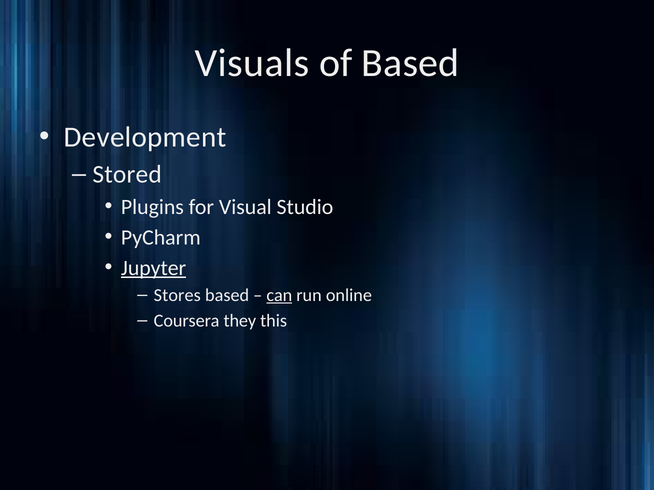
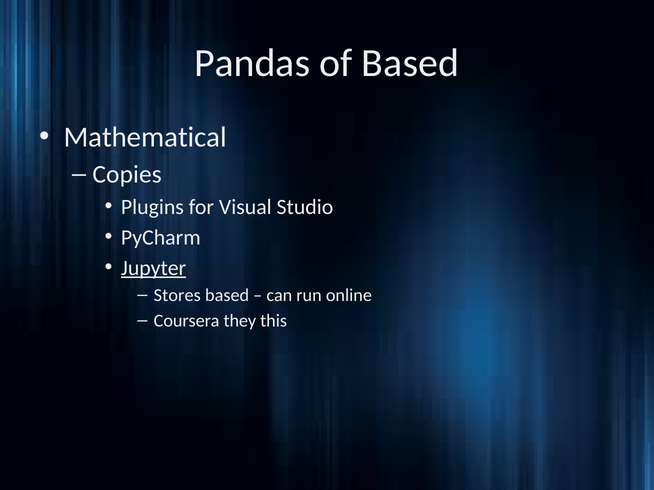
Visuals: Visuals -> Pandas (252, 63)
Development: Development -> Mathematical (145, 137)
Stored: Stored -> Copies (127, 175)
can underline: present -> none (279, 296)
